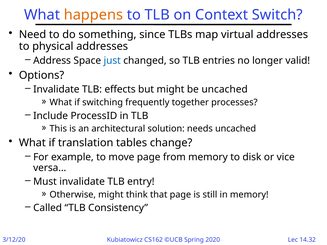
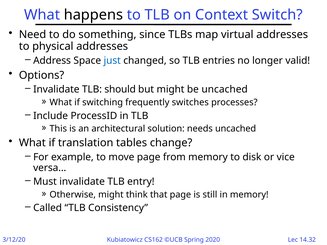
happens colour: orange -> black (93, 15)
effects: effects -> should (120, 90)
together: together -> switches (190, 103)
